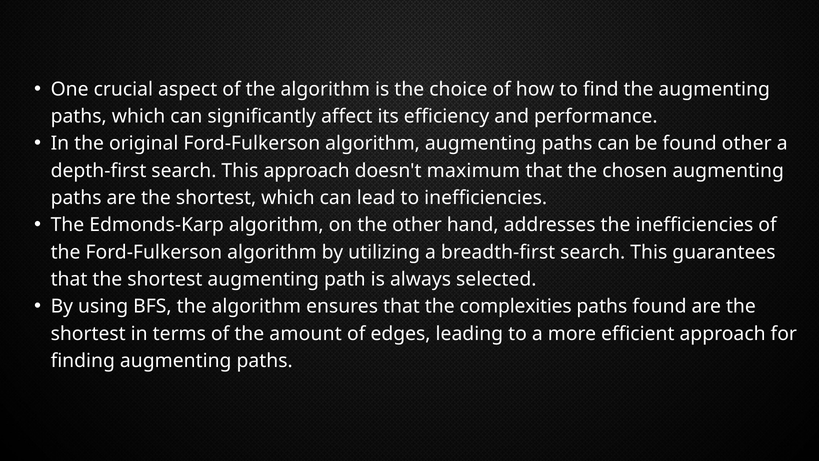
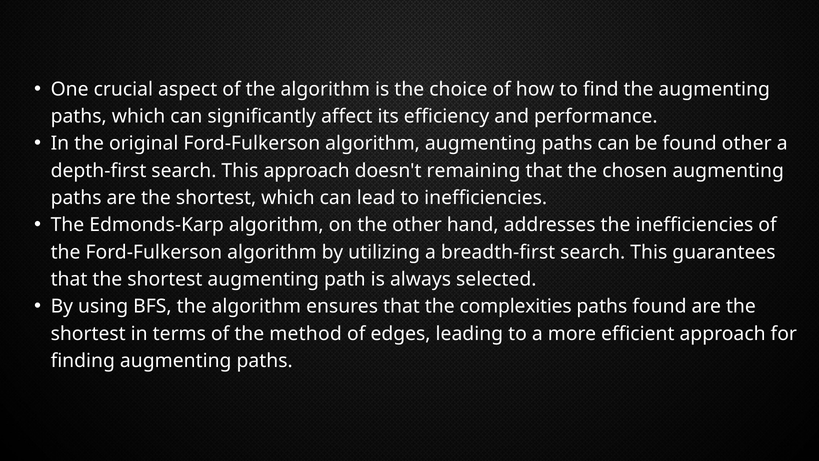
maximum: maximum -> remaining (474, 171)
amount: amount -> method (306, 333)
